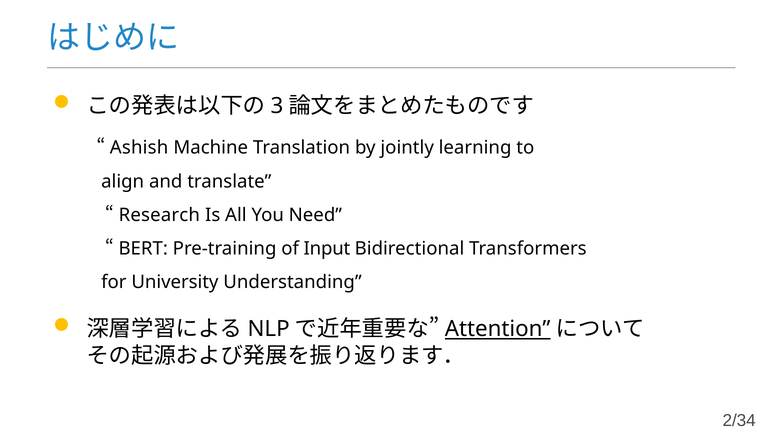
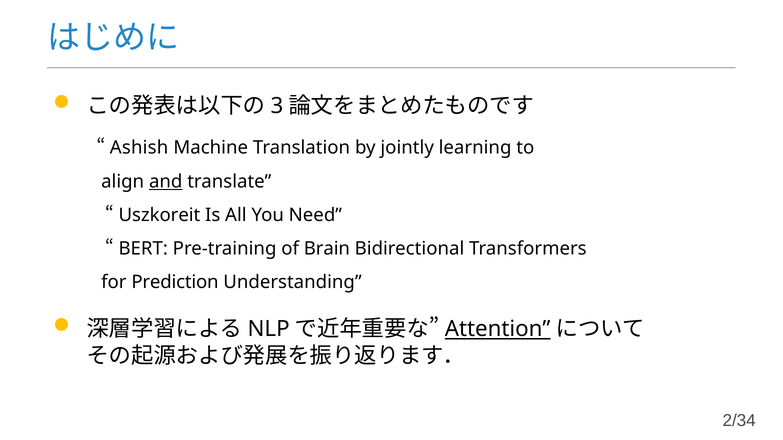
and underline: none -> present (166, 182)
Research: Research -> Uszkoreit (159, 215)
Input: Input -> Brain (327, 249)
University: University -> Prediction (175, 282)
